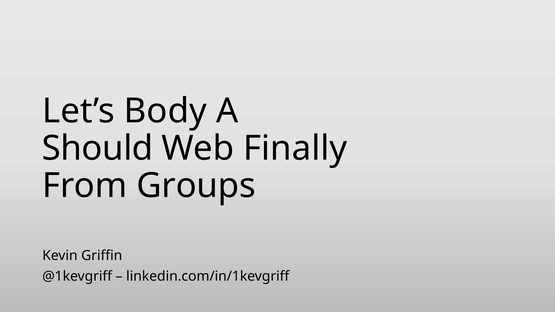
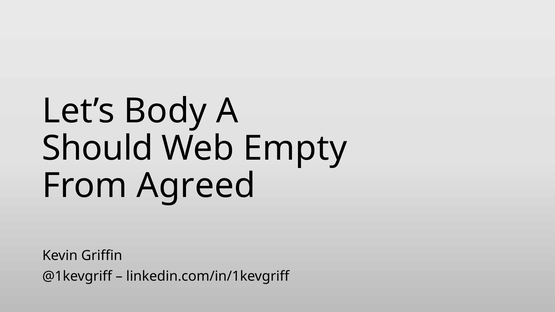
Finally: Finally -> Empty (295, 148)
Groups: Groups -> Agreed (196, 186)
